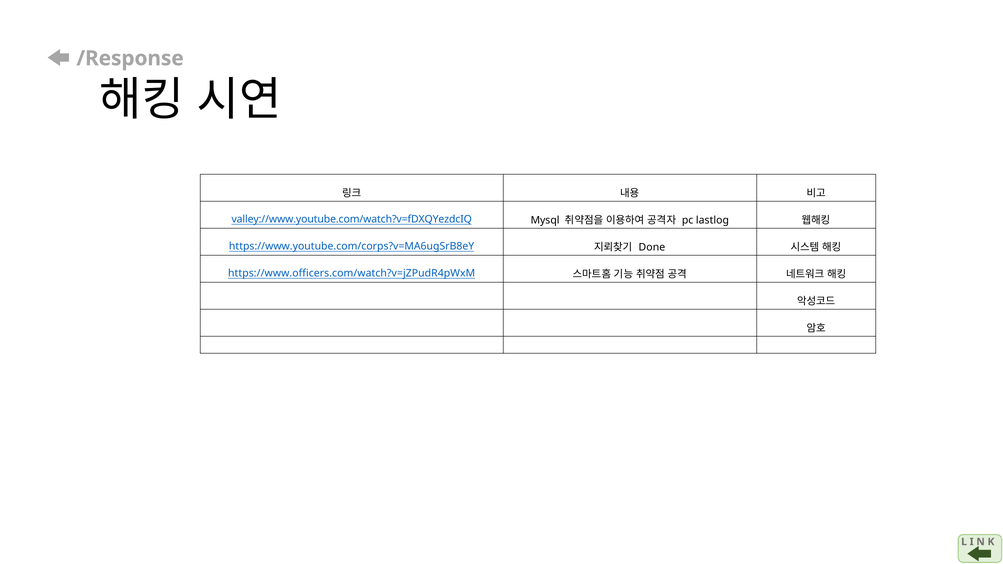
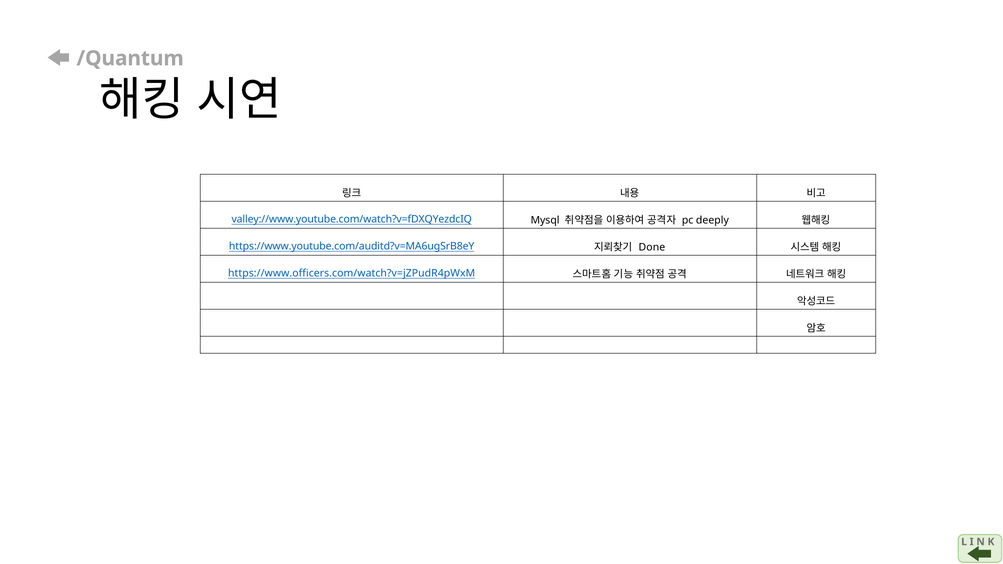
/Response: /Response -> /Quantum (130, 58)
lastlog: lastlog -> deeply (712, 220)
https://www.youtube.com/corps?v=MA6ugSrB8eY: https://www.youtube.com/corps?v=MA6ugSrB8eY -> https://www.youtube.com/auditd?v=MA6ugSrB8eY (352, 247)
